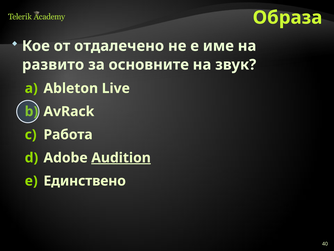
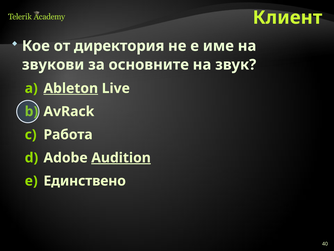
Образа: Образа -> Клиент (287, 18)
отдалечено: отдалечено -> директория (119, 46)
развито: развито -> звукови (53, 65)
Ableton underline: none -> present (71, 88)
